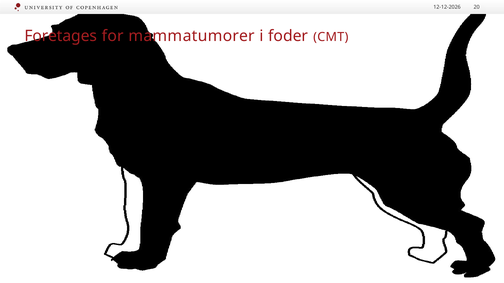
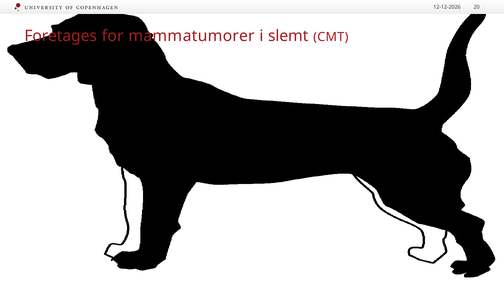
foder: foder -> slemt (288, 36)
